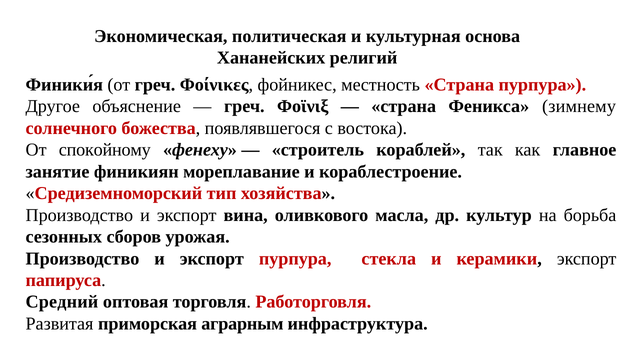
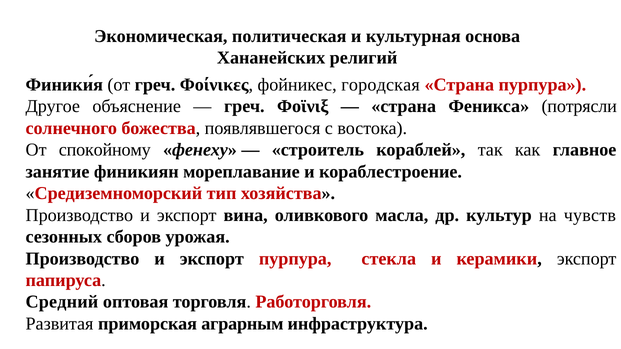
местность: местность -> городская (381, 85)
зимнему: зимнему -> потрясли (579, 107)
борьба: борьба -> чувств (590, 215)
